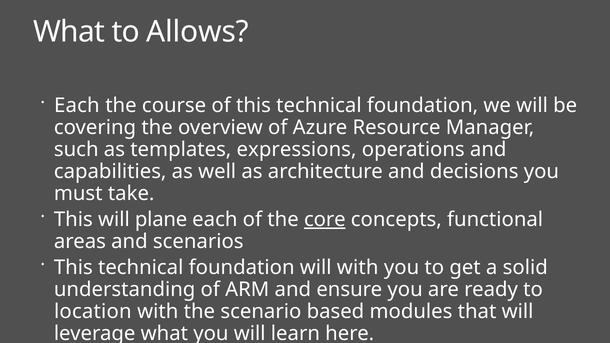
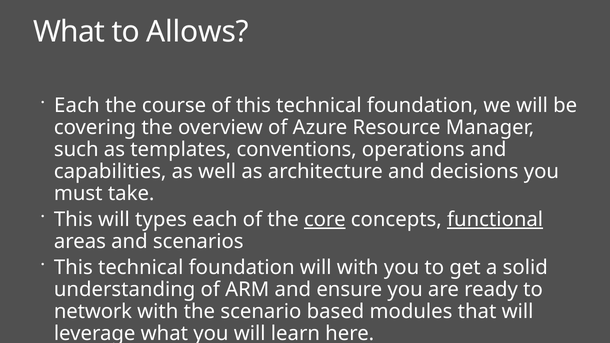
expressions: expressions -> conventions (297, 150)
plane: plane -> types (161, 220)
functional underline: none -> present (495, 220)
location: location -> network (93, 312)
